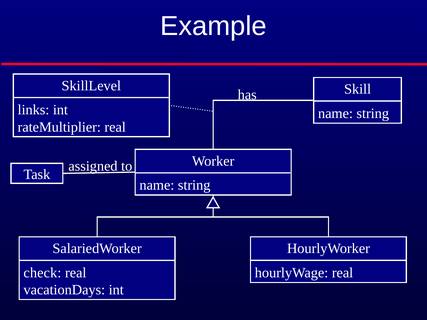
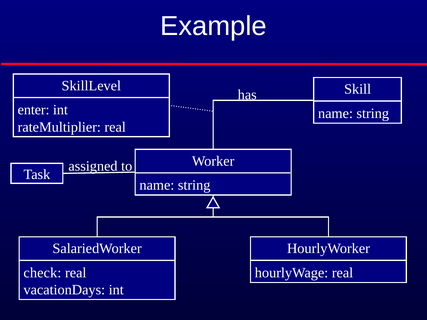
links: links -> enter (34, 110)
